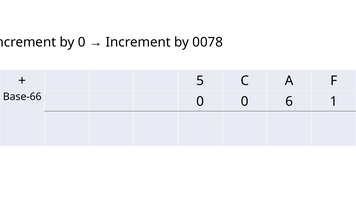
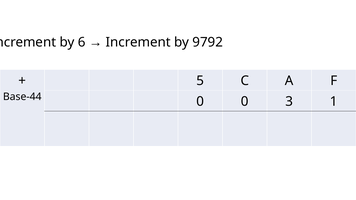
by 0: 0 -> 6 (82, 42)
0078: 0078 -> 9792 (208, 42)
Base-66: Base-66 -> Base-44 (22, 97)
6: 6 -> 3 (289, 102)
